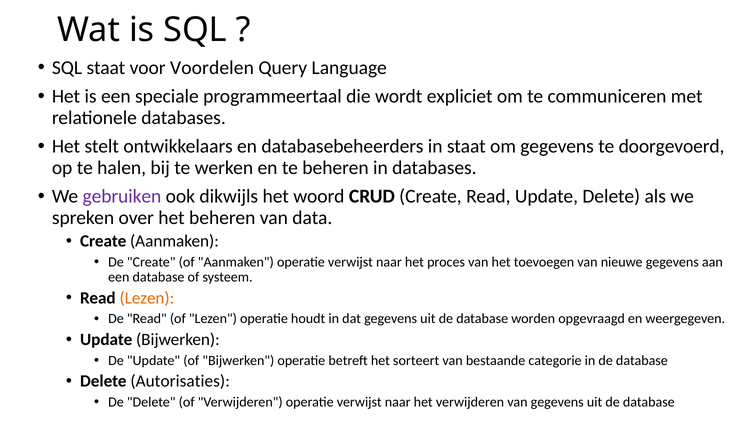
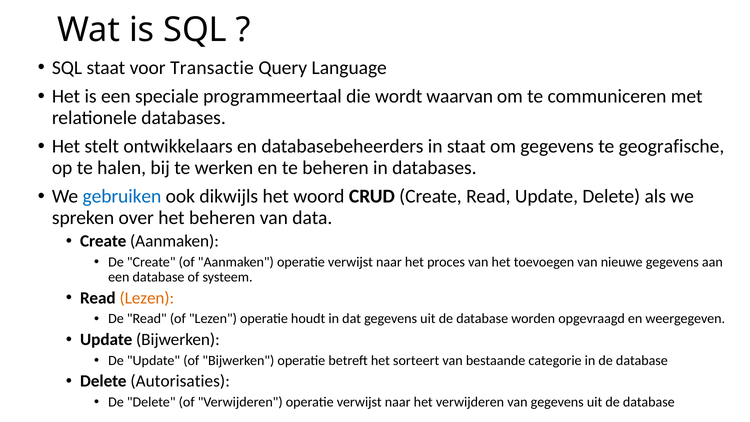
Voordelen: Voordelen -> Transactie (212, 68)
expliciet: expliciet -> waarvan (460, 96)
doorgevoerd: doorgevoerd -> geografische (671, 146)
gebruiken colour: purple -> blue (122, 196)
